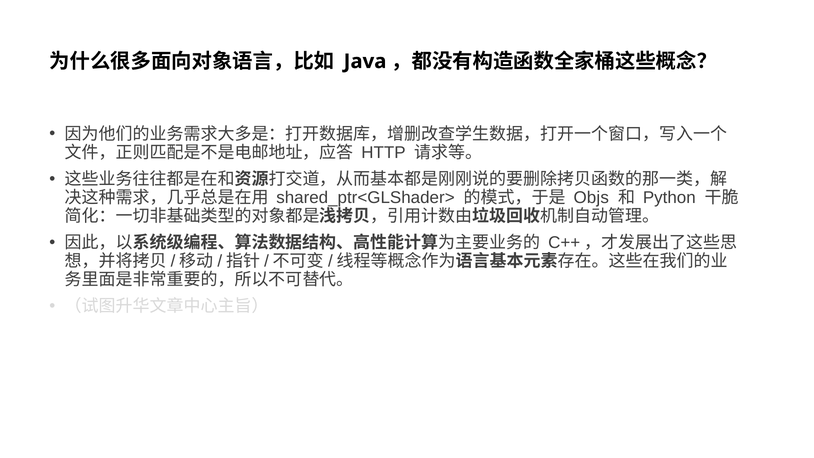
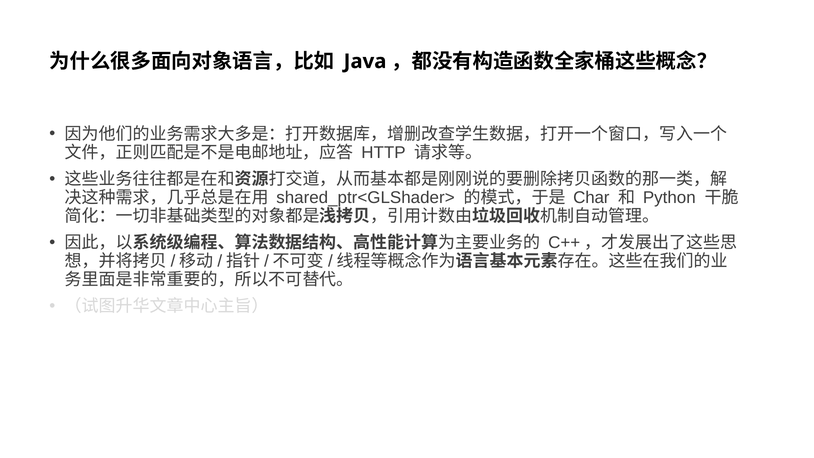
Objs: Objs -> Char (591, 198)
